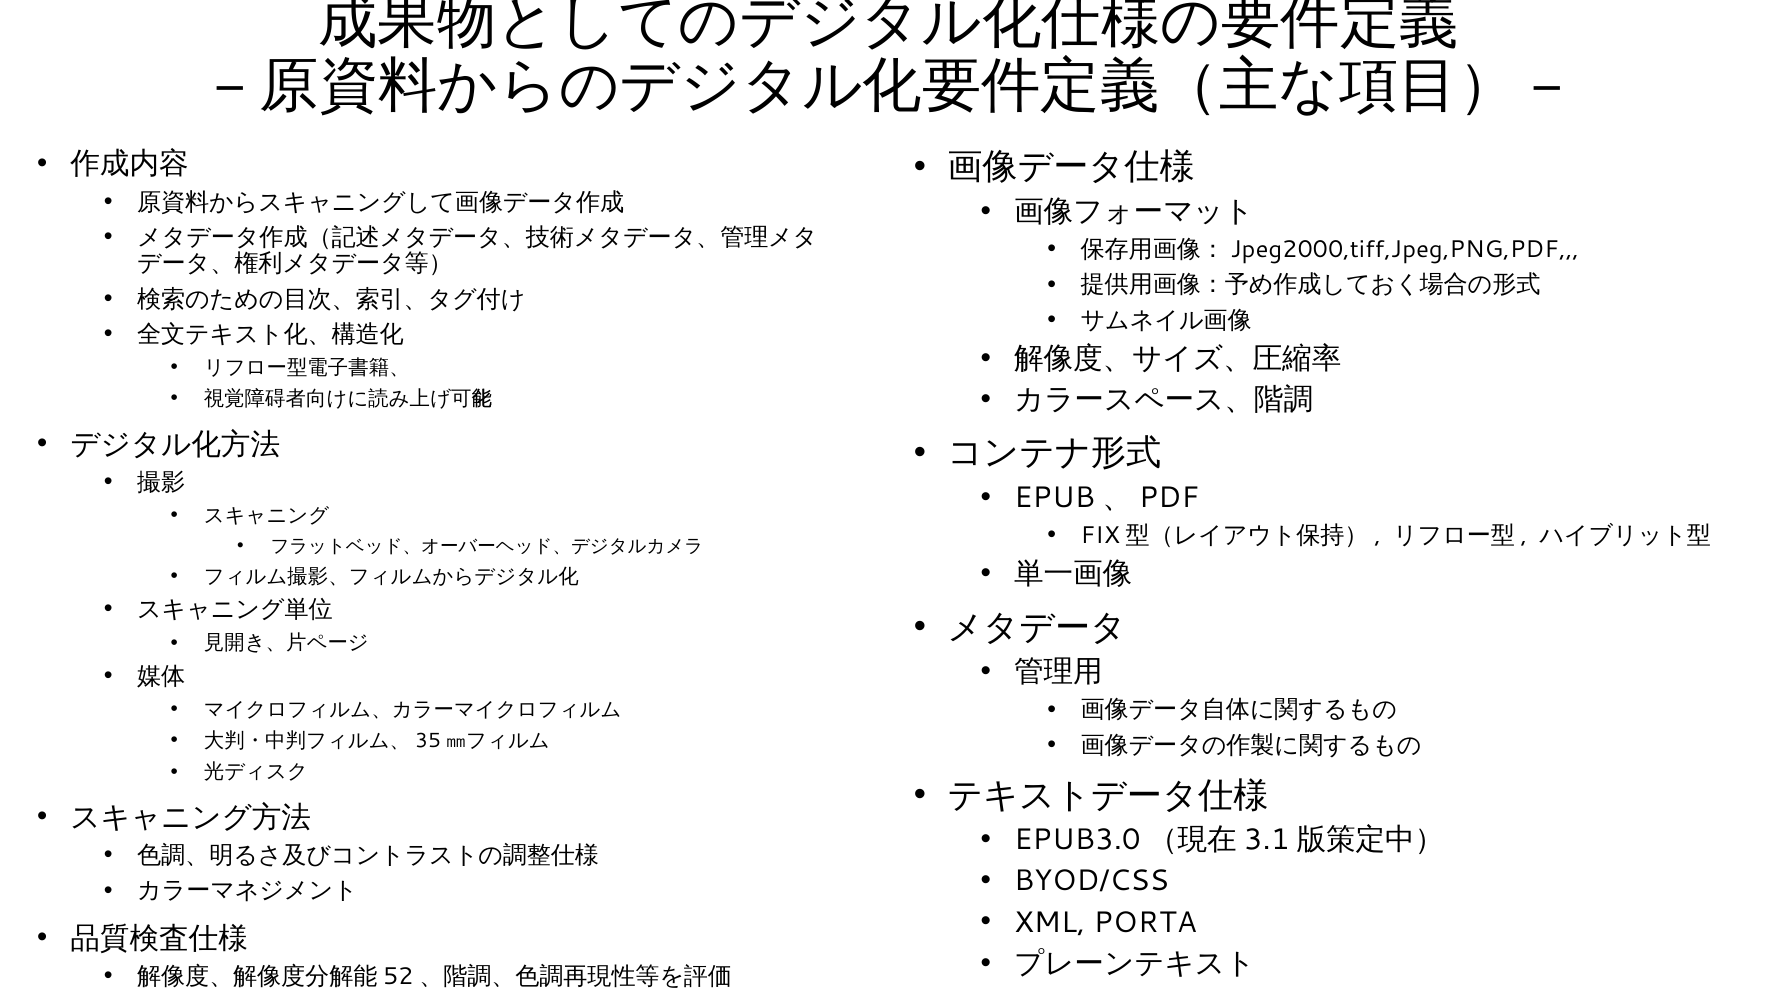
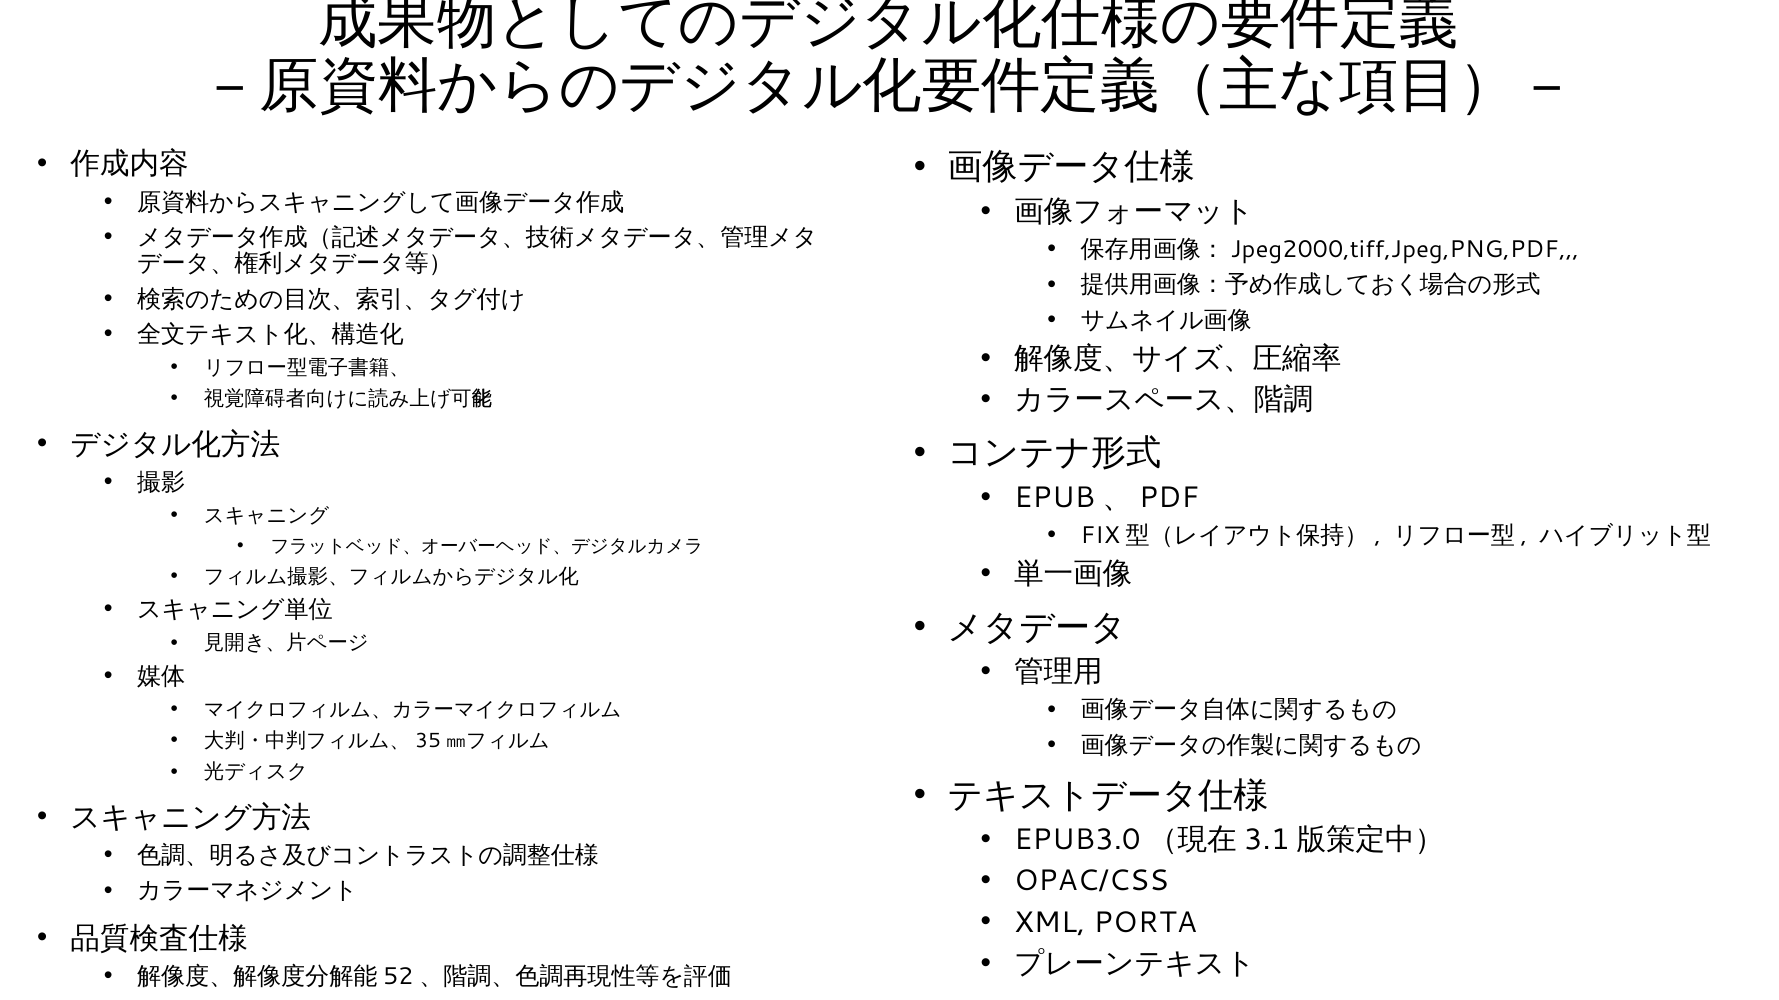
BYOD/CSS: BYOD/CSS -> OPAC/CSS (1091, 882)
